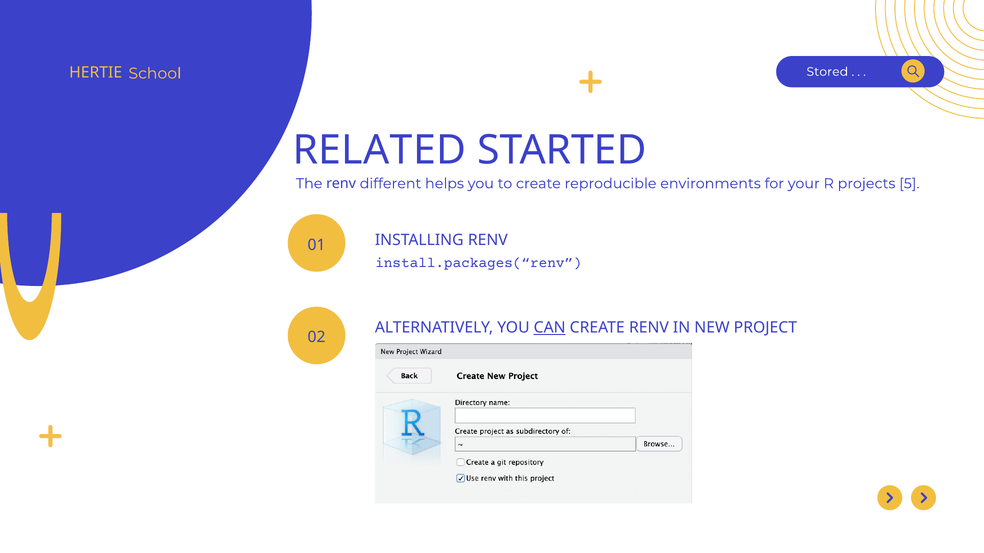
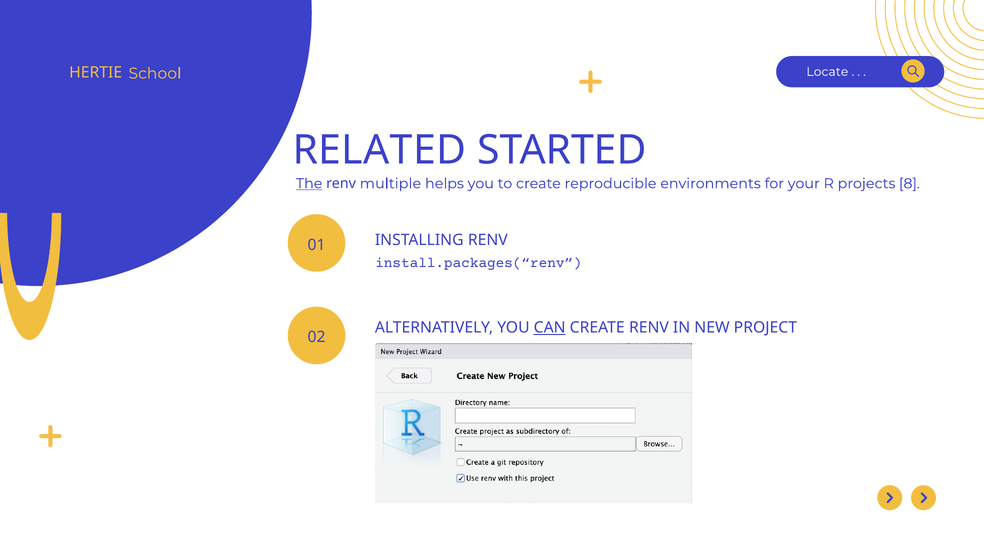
Stored: Stored -> Locate (827, 72)
The underline: none -> present (309, 184)
different: different -> multiple (390, 184)
5: 5 -> 8 (909, 184)
